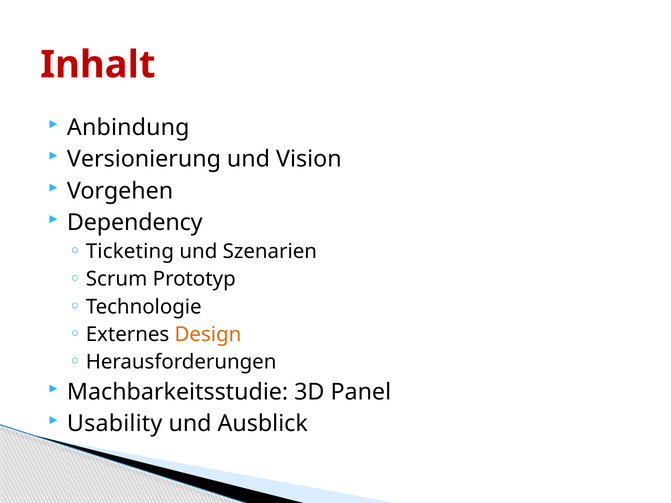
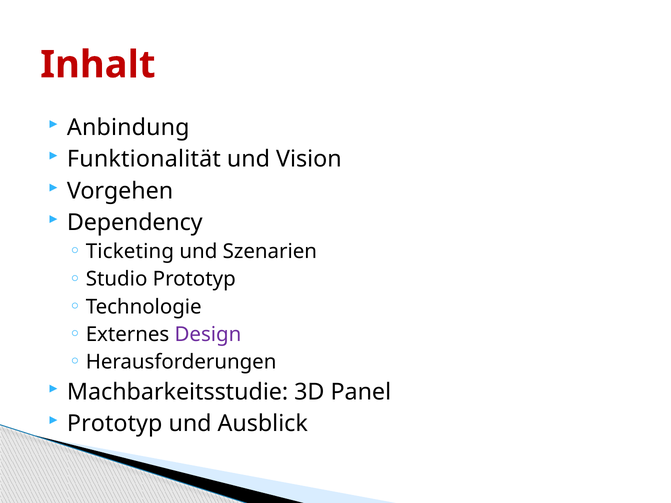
Versionierung: Versionierung -> Funktionalität (144, 159)
Scrum: Scrum -> Studio (117, 279)
Design colour: orange -> purple (208, 335)
Usability: Usability -> Prototyp (115, 424)
